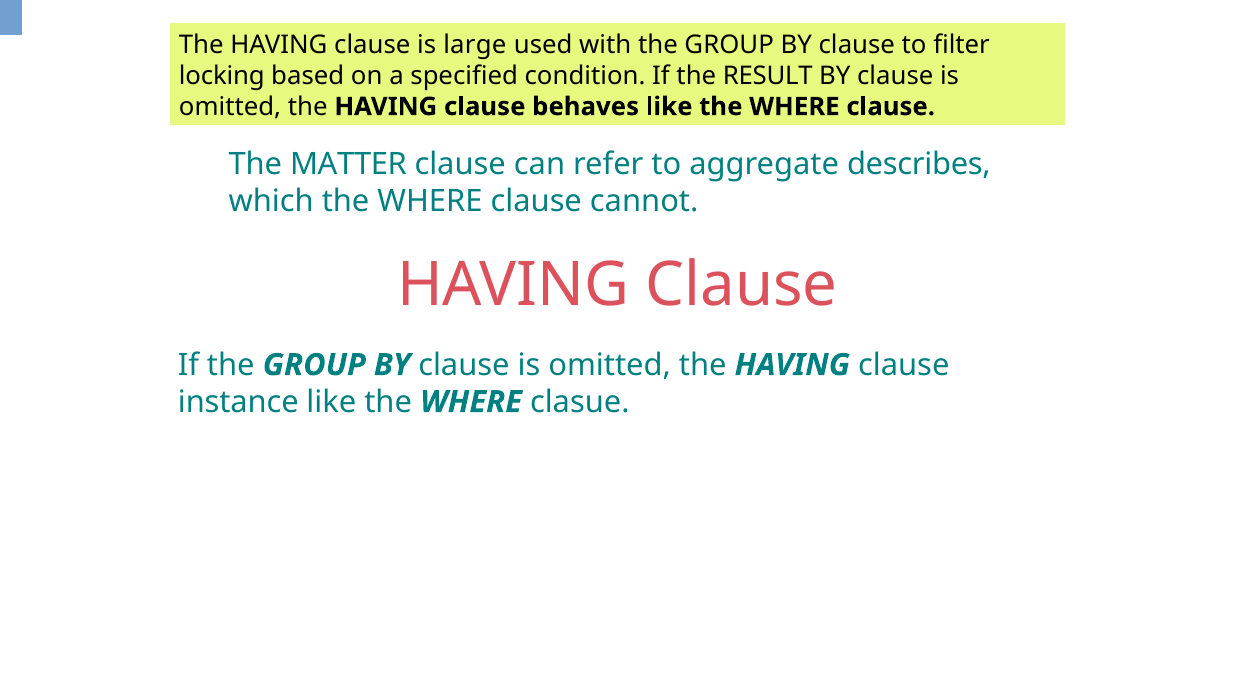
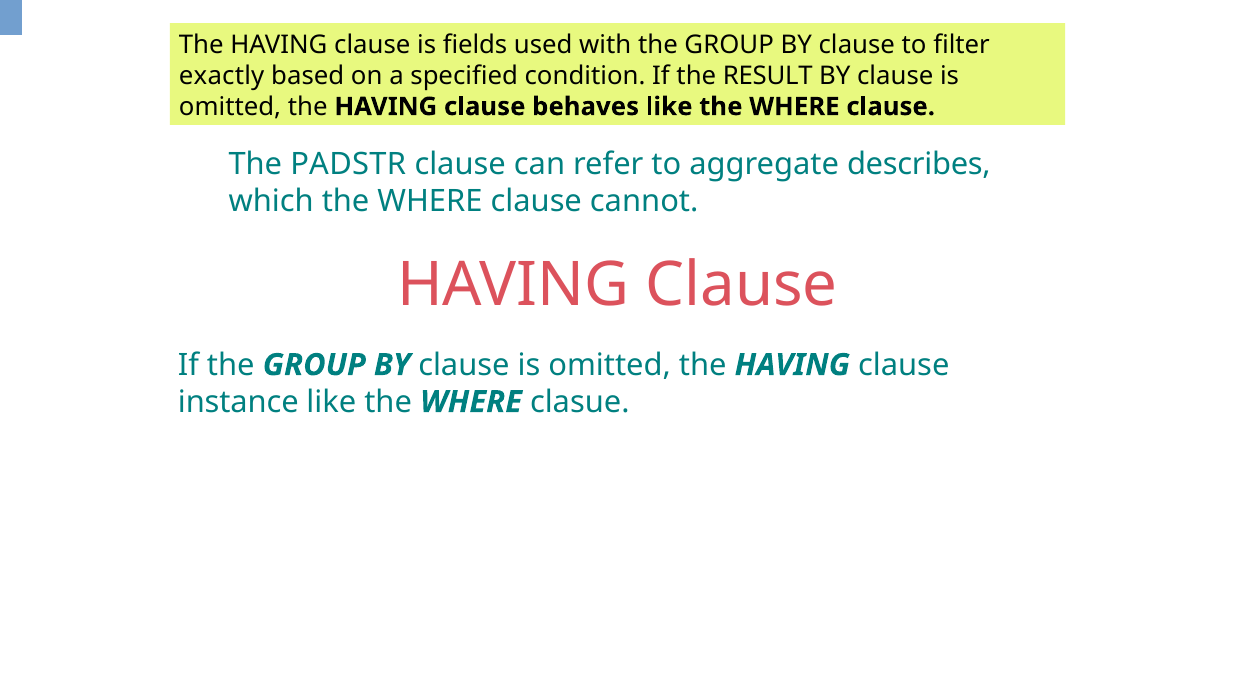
large: large -> fields (475, 45)
locking: locking -> exactly (222, 76)
MATTER: MATTER -> PADSTR (348, 164)
